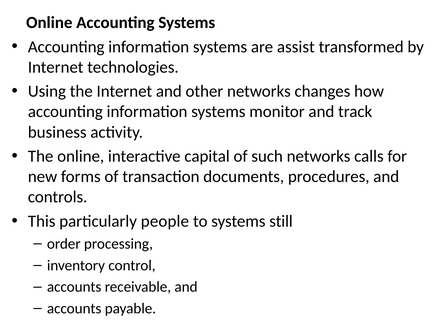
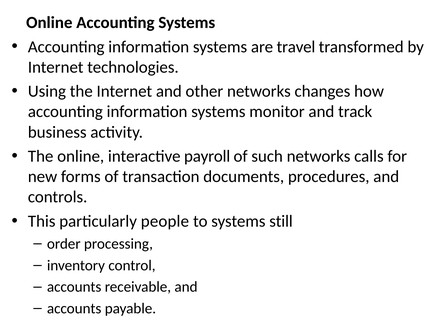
assist: assist -> travel (296, 47)
capital: capital -> payroll (207, 156)
